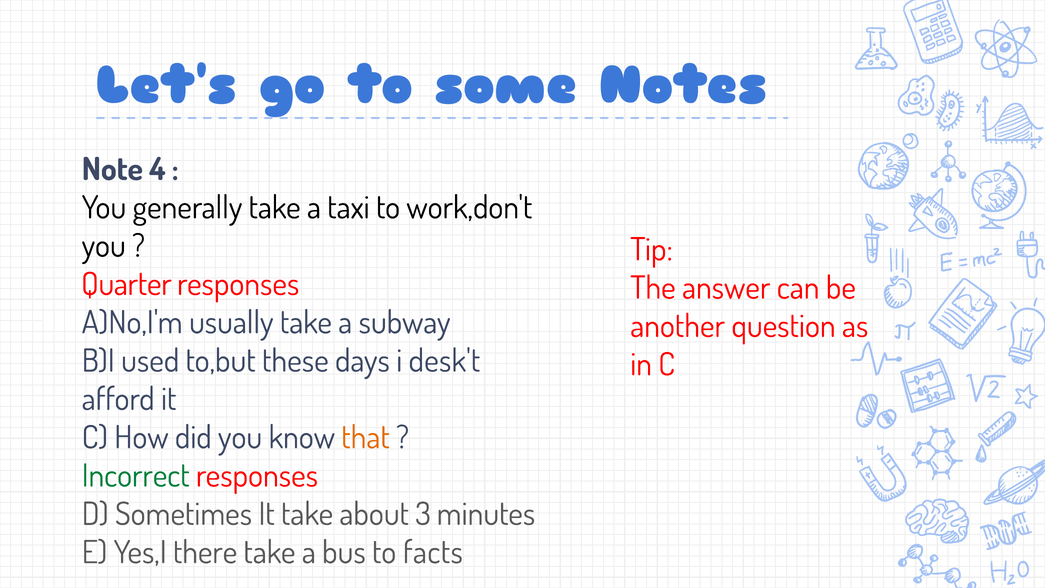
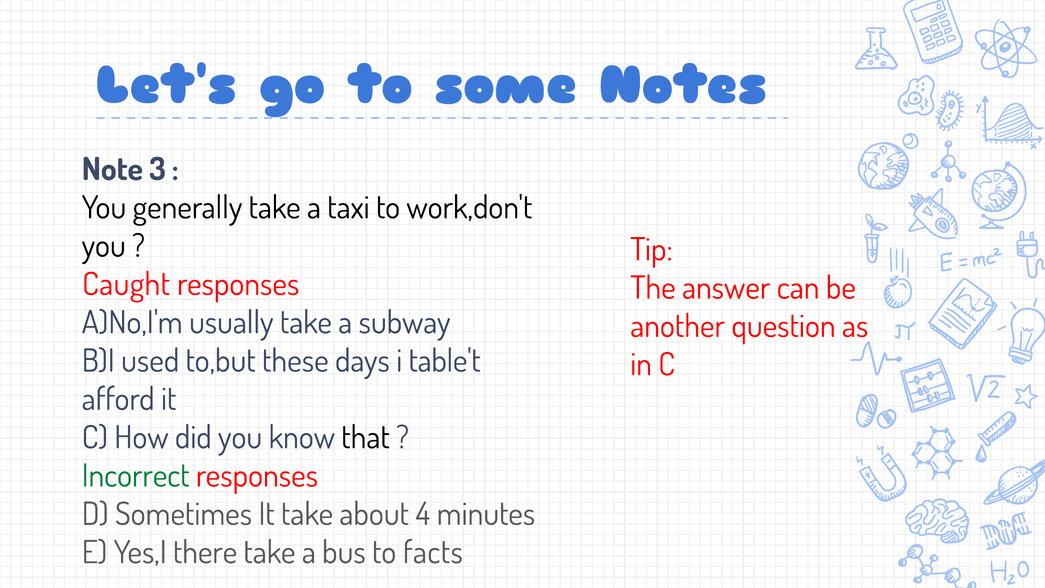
4: 4 -> 3 (157, 170)
Quarter: Quarter -> Caught (126, 284)
desk't: desk't -> table't (445, 361)
that colour: orange -> black (366, 438)
3: 3 -> 4 (423, 514)
